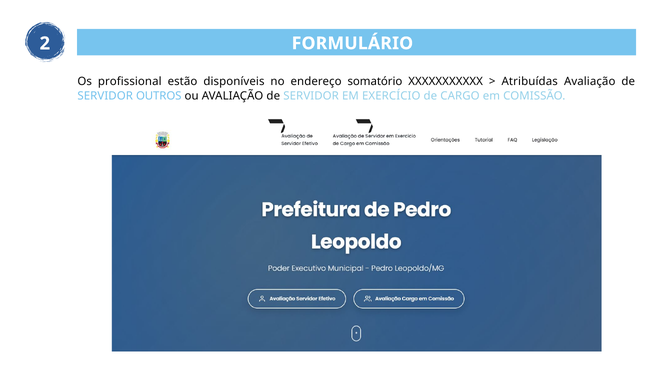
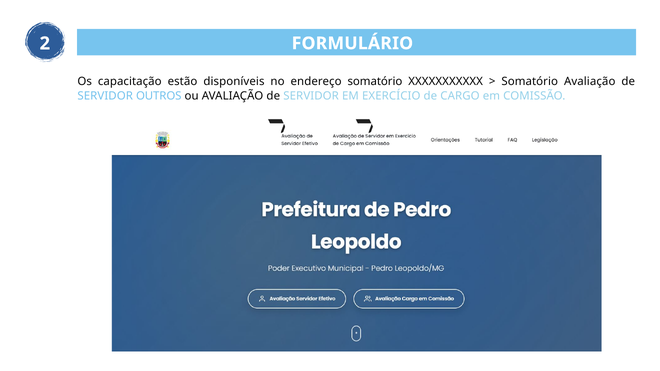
profissional: profissional -> capacitação (130, 81)
Atribuídas: Atribuídas -> Somatório (530, 81)
